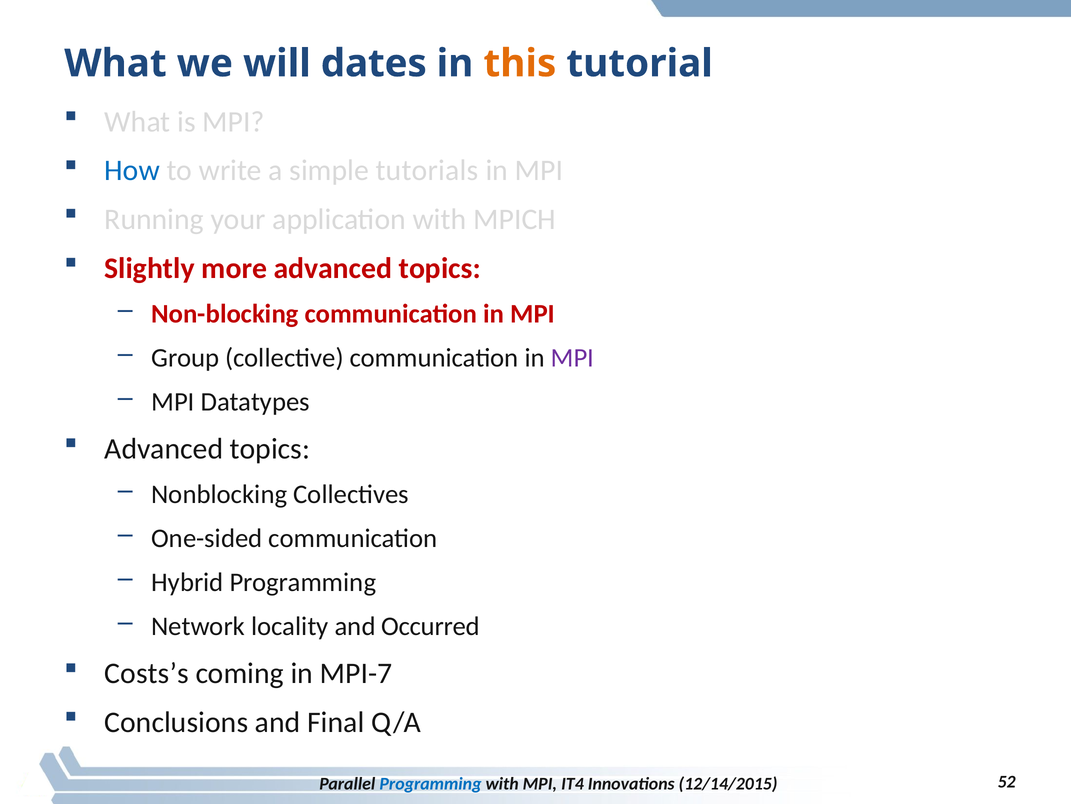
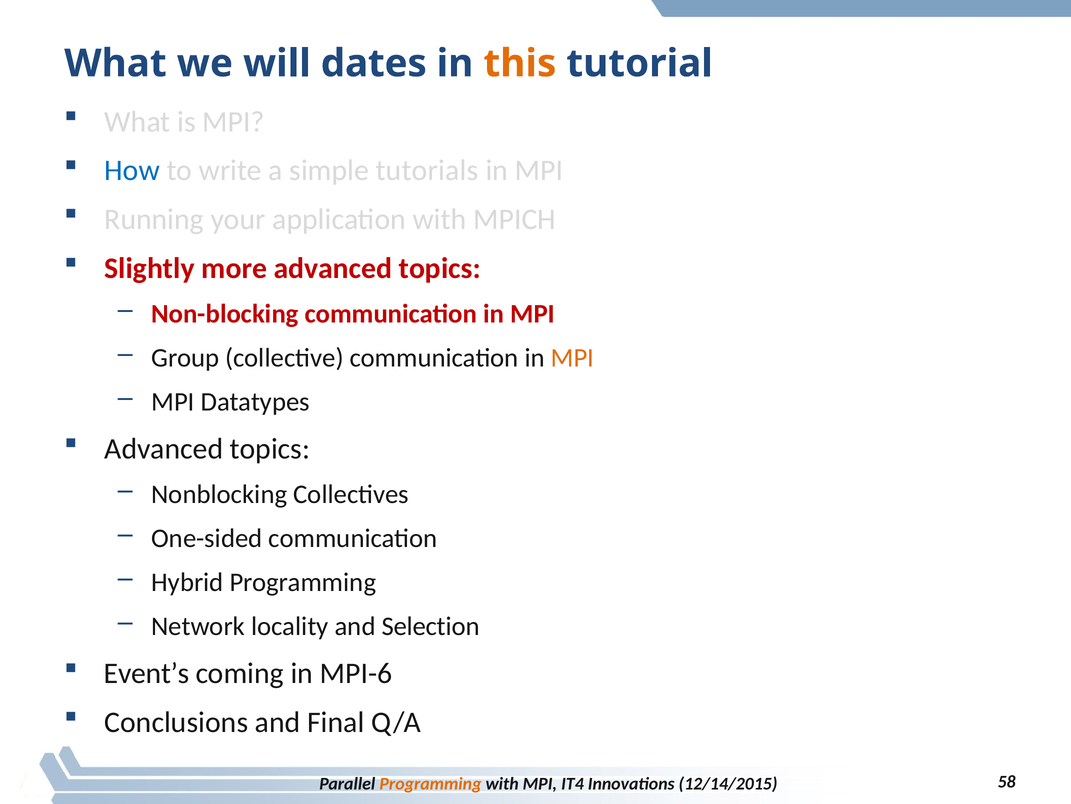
MPI colour: purple -> orange (572, 357)
Occurred: Occurred -> Selection (431, 626)
Costs’s: Costs’s -> Event’s (147, 673)
MPI-7: MPI-7 -> MPI-6 (356, 673)
Programming colour: blue -> orange (431, 783)
52: 52 -> 58 (1007, 781)
